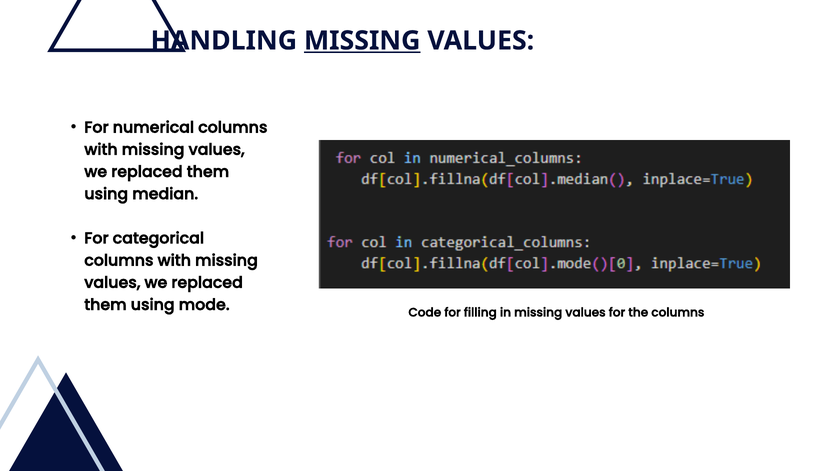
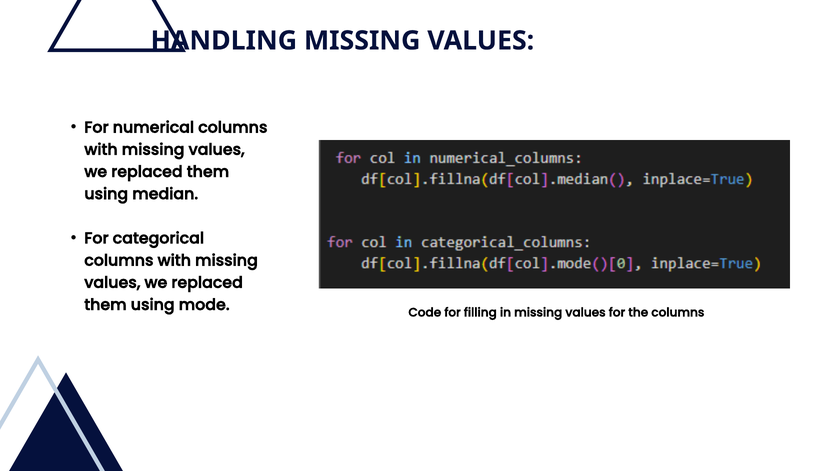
MISSING underline: present -> none (362, 41)
